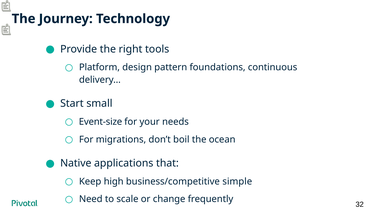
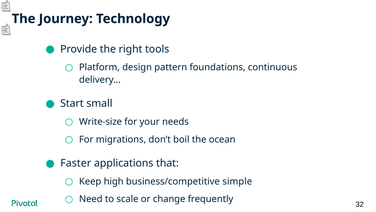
Event-size: Event-size -> Write-size (100, 121)
Native: Native -> Faster (76, 163)
